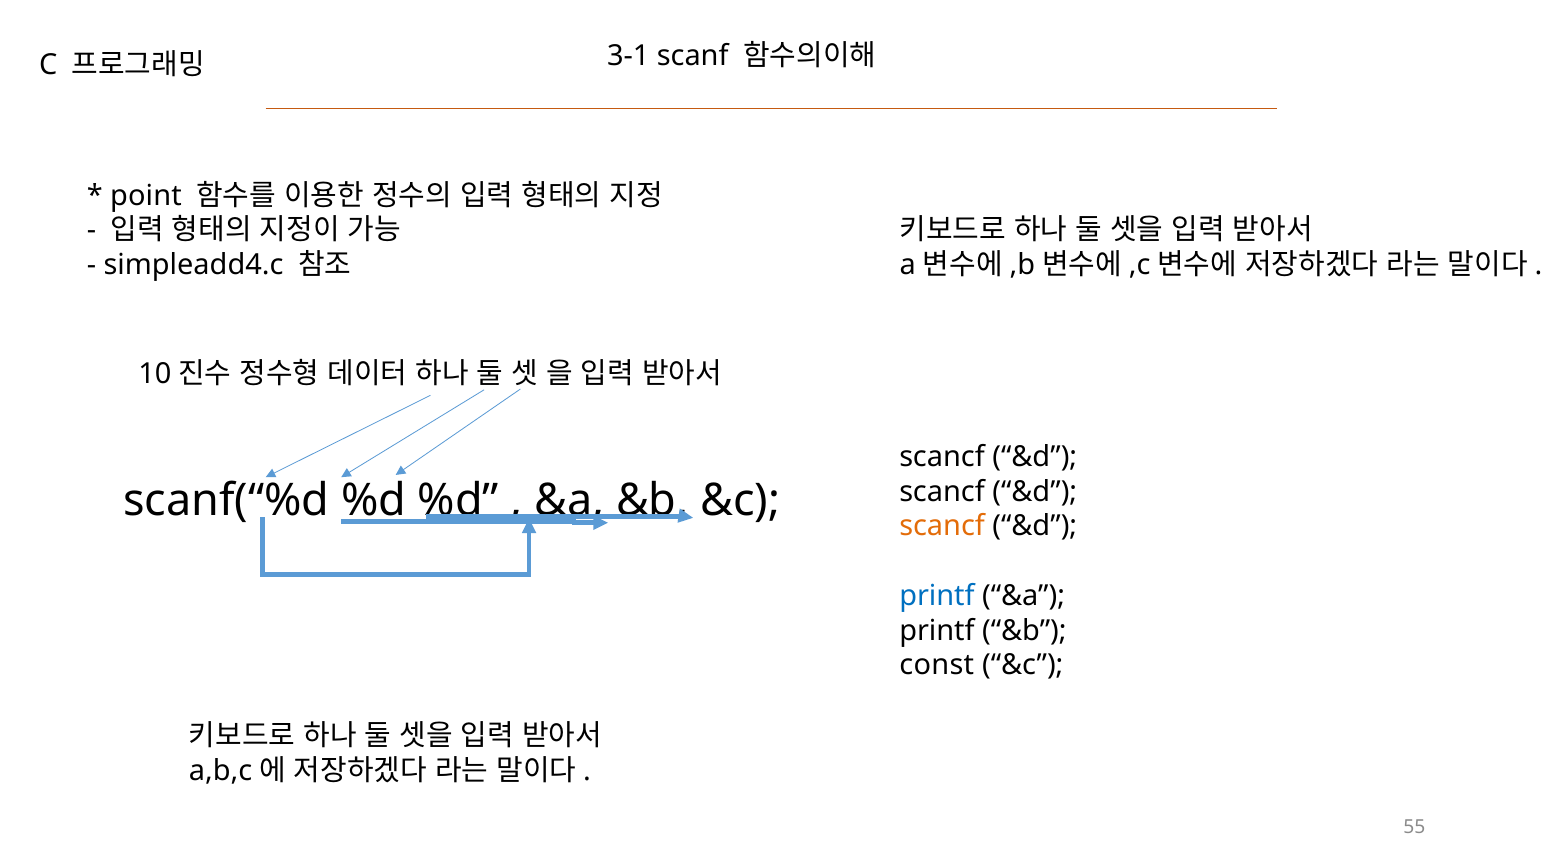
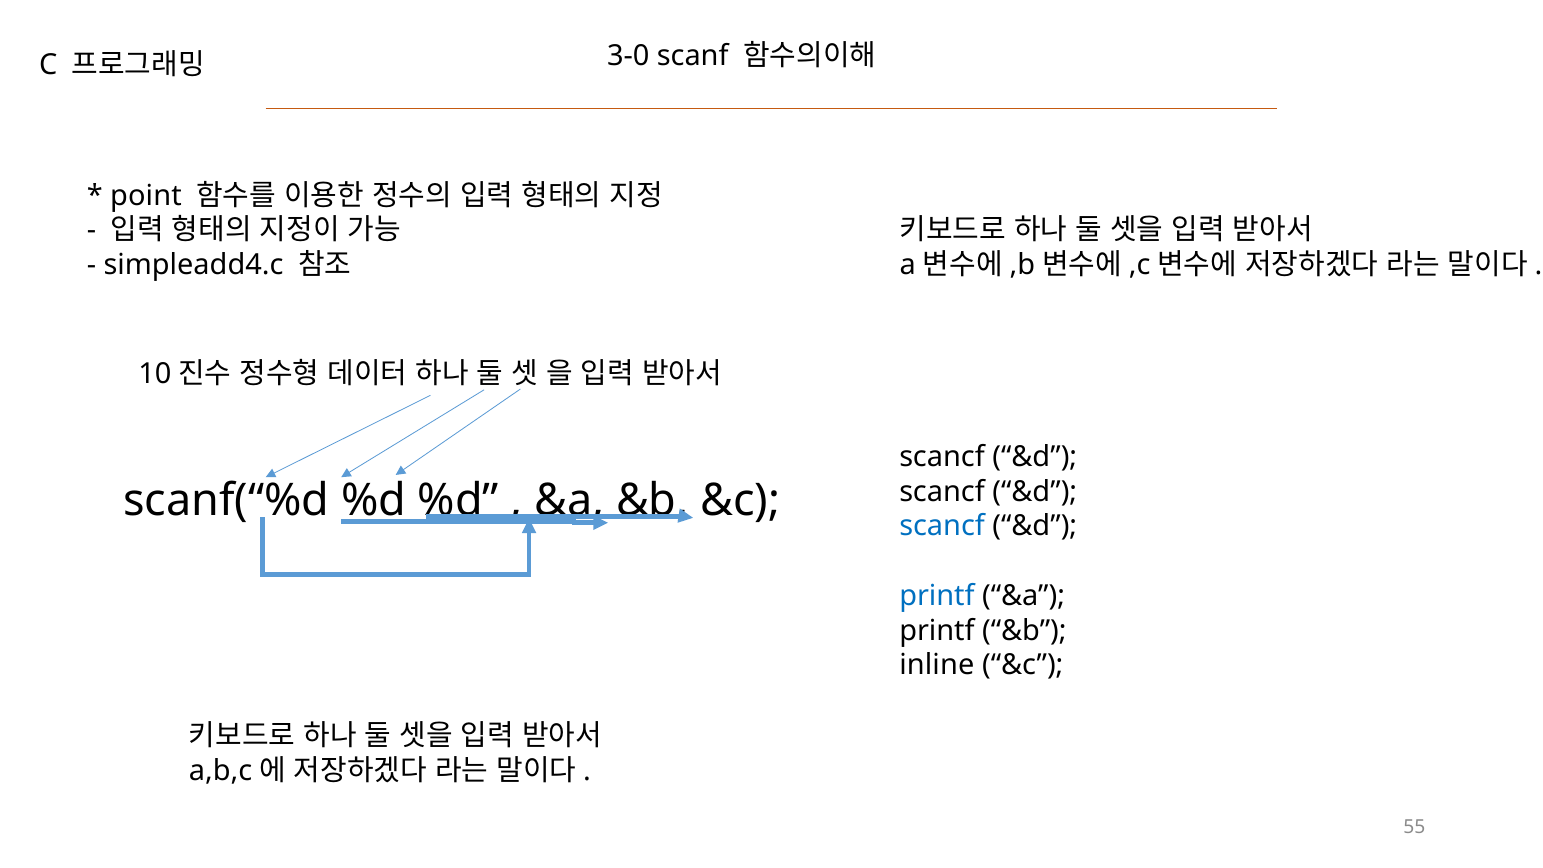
3-1: 3-1 -> 3-0 (628, 56)
scancf colour: orange -> blue (942, 526)
const: const -> inline (937, 665)
